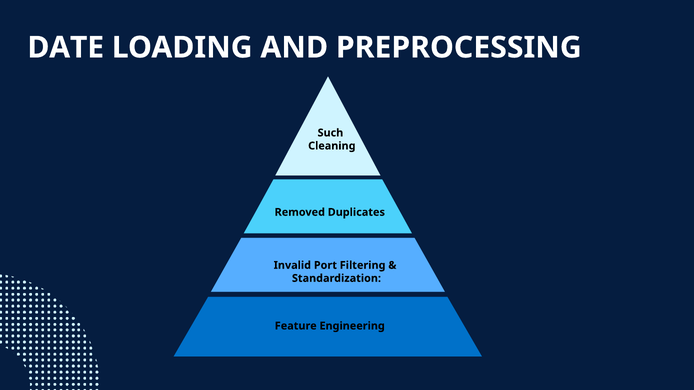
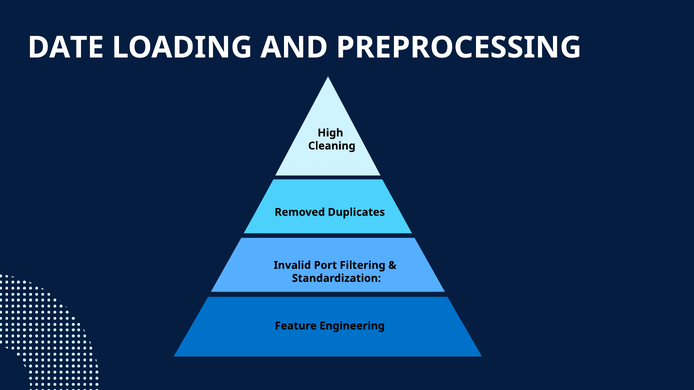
Such: Such -> High (330, 133)
